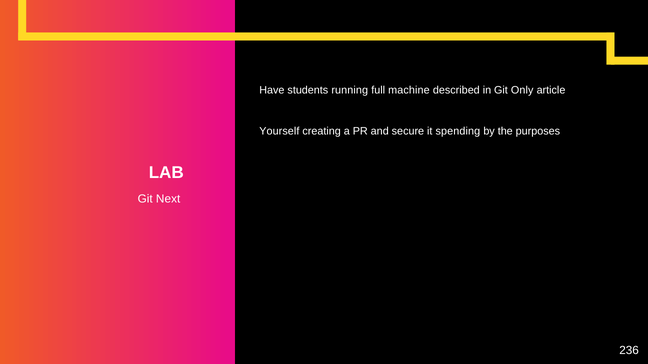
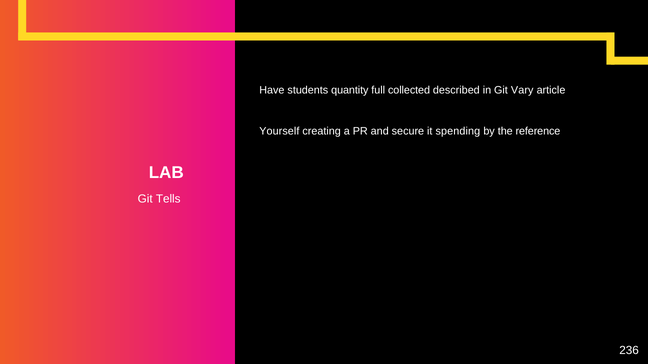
running: running -> quantity (350, 90)
machine: machine -> collected (409, 90)
Only: Only -> Vary (522, 90)
purposes: purposes -> reference (538, 132)
Next: Next -> Tells (168, 199)
